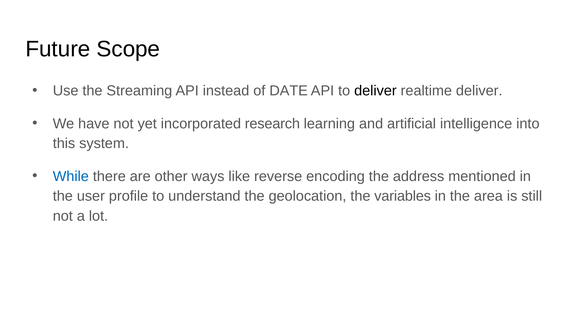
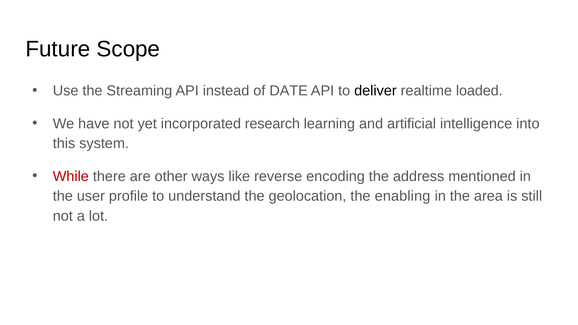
realtime deliver: deliver -> loaded (479, 91)
While colour: blue -> red (71, 176)
variables: variables -> enabling (402, 196)
